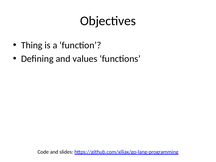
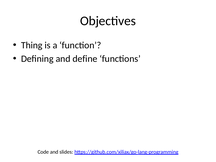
values: values -> define (85, 59)
